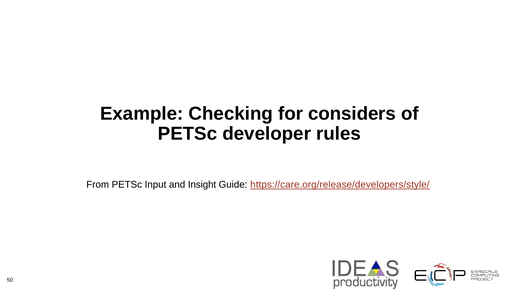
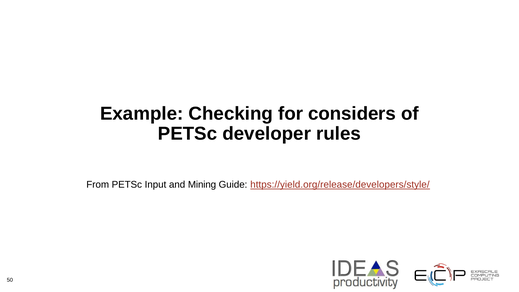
Insight: Insight -> Mining (202, 185)
https://care.org/release/developers/style/: https://care.org/release/developers/style/ -> https://yield.org/release/developers/style/ (340, 185)
